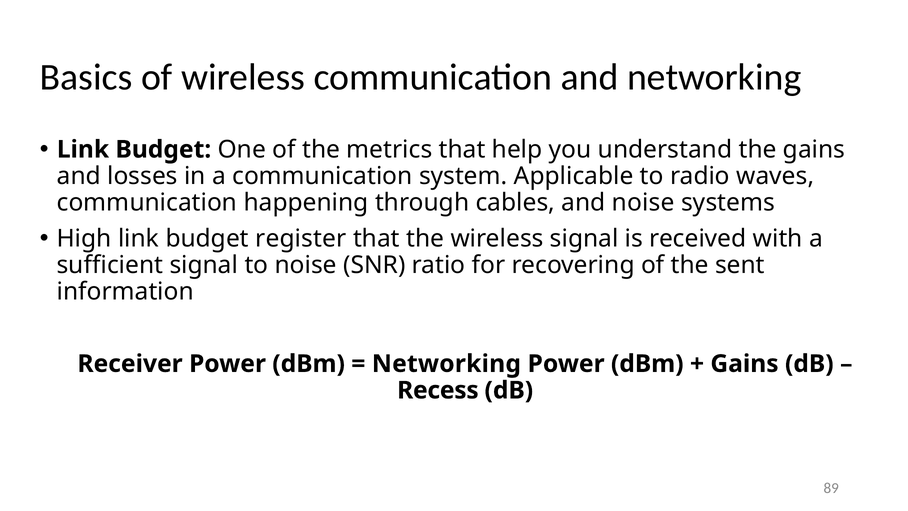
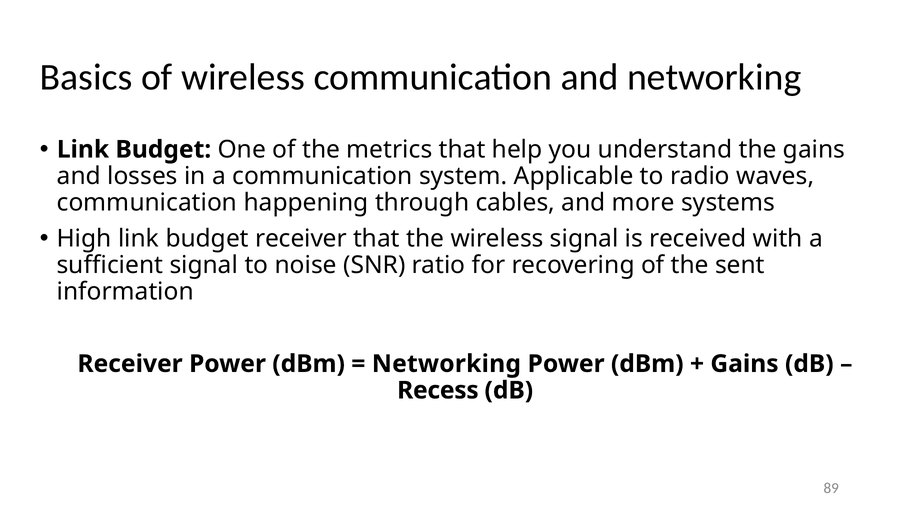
and noise: noise -> more (643, 203)
budget register: register -> receiver (301, 239)
